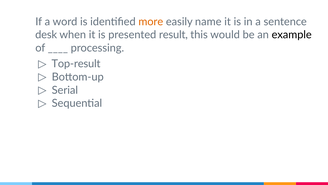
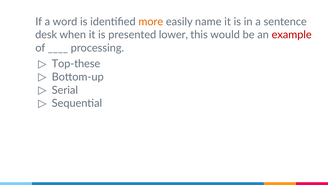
result: result -> lower (173, 35)
example colour: black -> red (292, 35)
Top-result: Top-result -> Top-these (76, 64)
